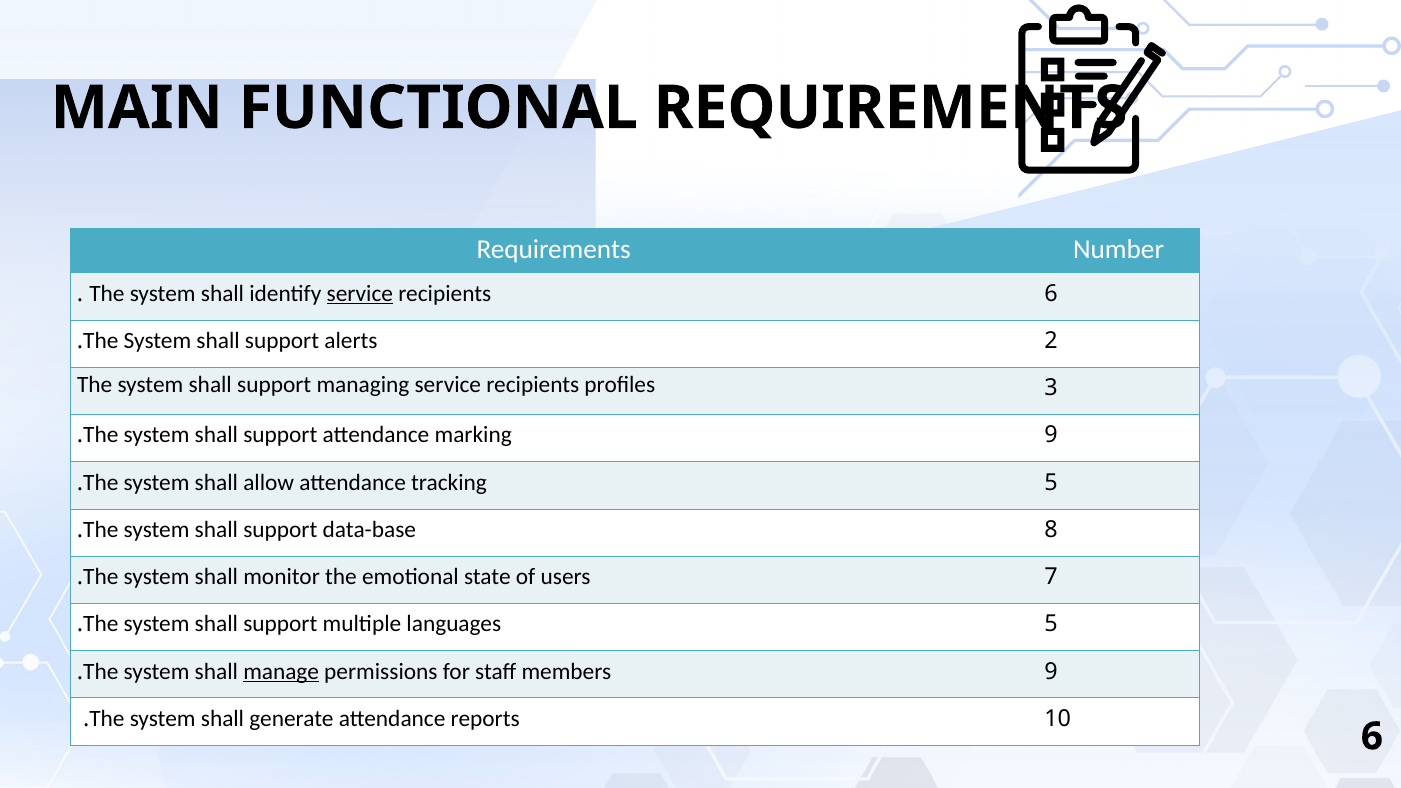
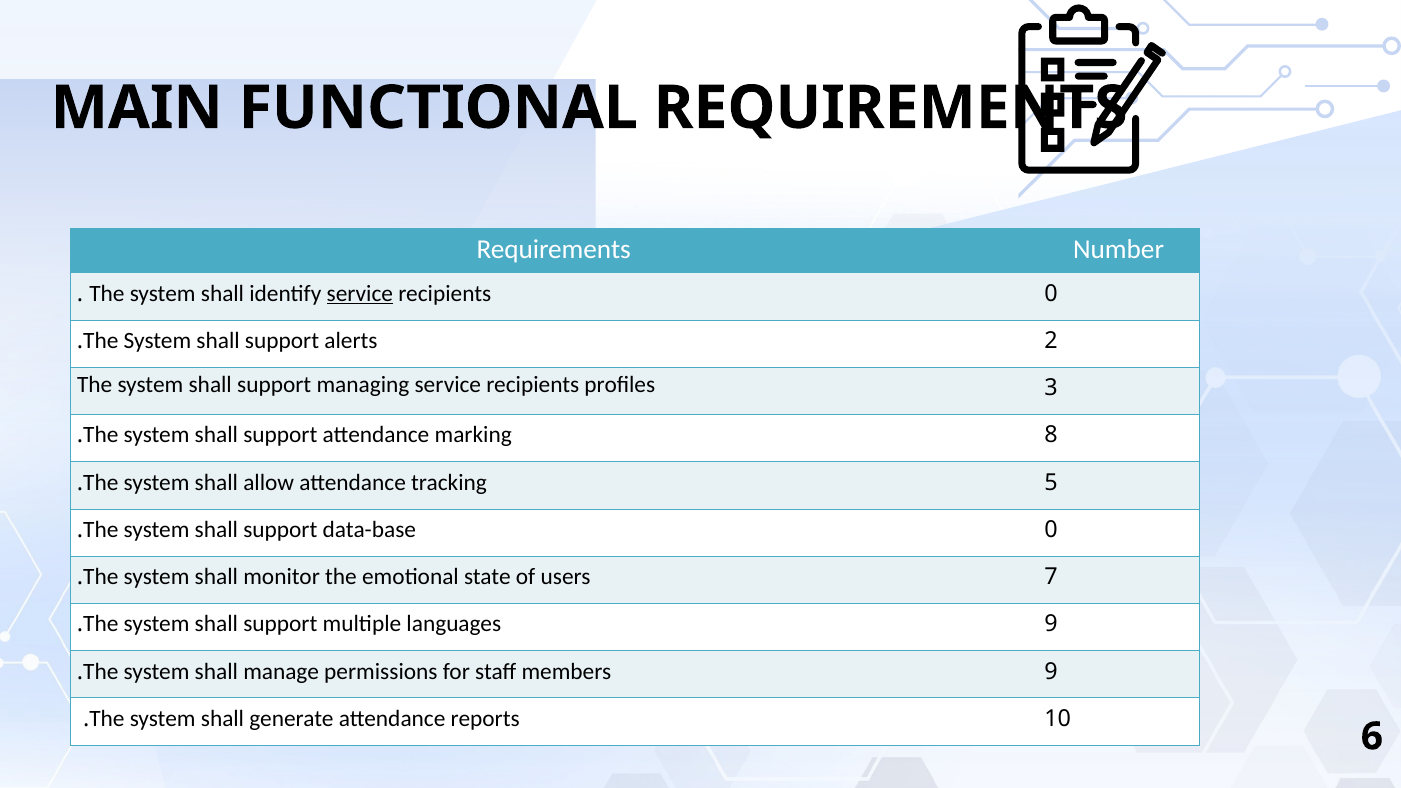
6: 6 -> 0 (1051, 294)
9: 9 -> 8 (1051, 435)
8: 8 -> 0 (1051, 530)
5: 5 -> 9 (1051, 624)
manage underline: present -> none (281, 672)
